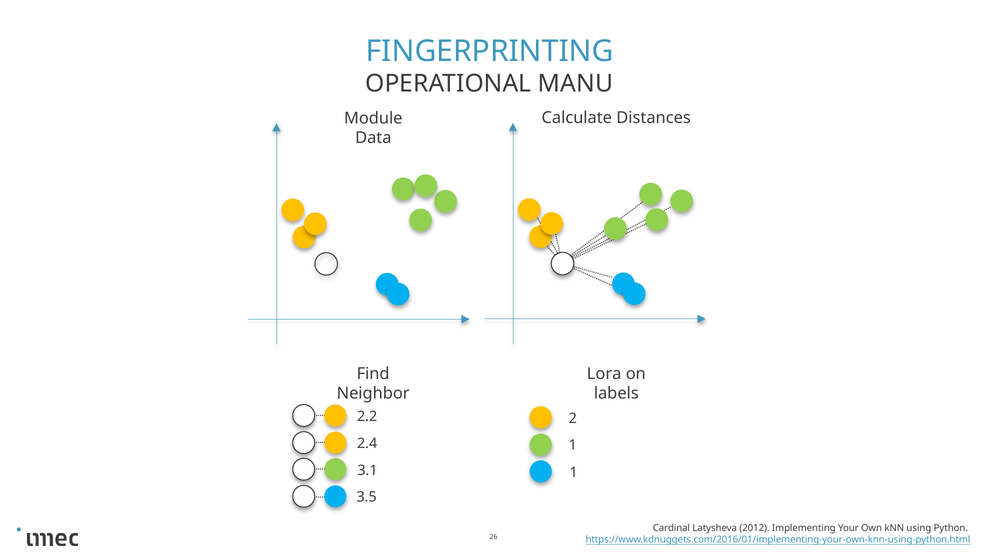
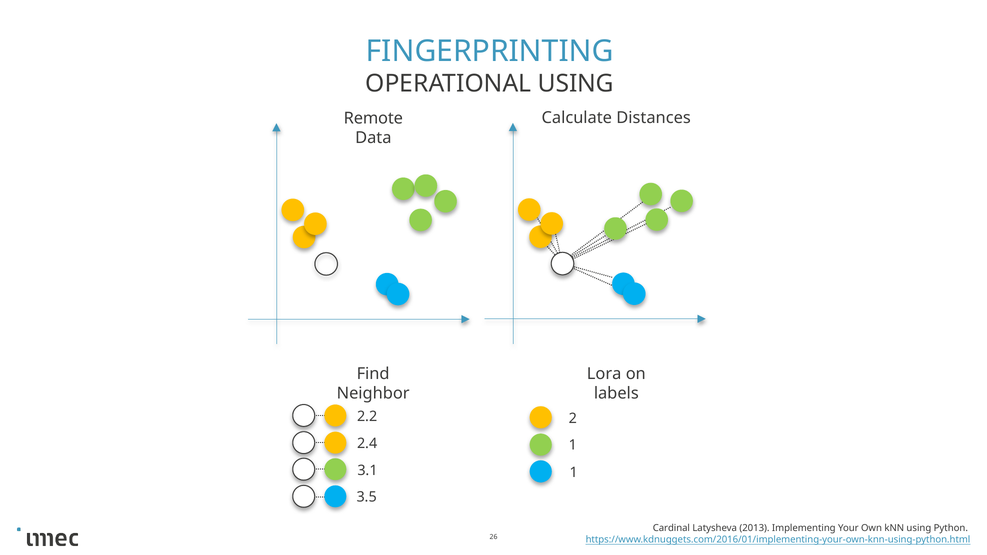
OPERATIONAL MANU: MANU -> USING (576, 84)
Module: Module -> Remote (373, 118)
2012: 2012 -> 2013 (754, 528)
